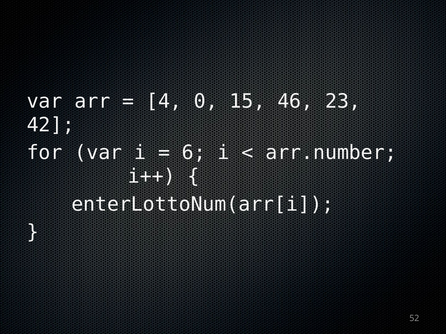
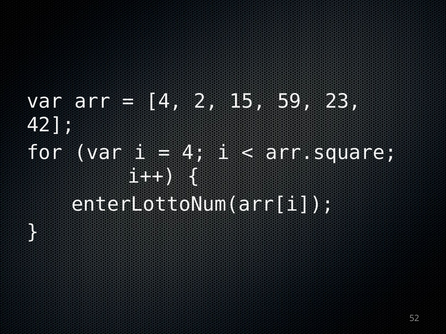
0: 0 -> 2 (206, 101)
46: 46 -> 59 (295, 101)
6: 6 -> 4 (194, 153)
arr.number: arr.number -> arr.square (331, 153)
